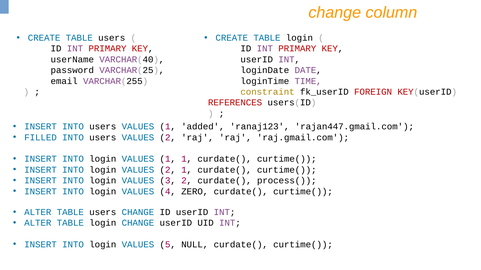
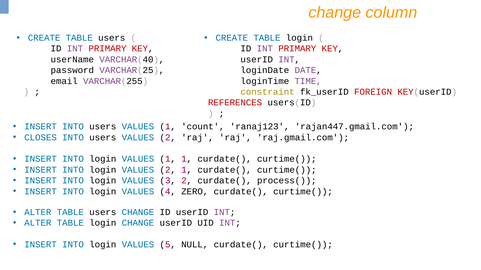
added: added -> count (203, 127)
FILLED: FILLED -> CLOSES (41, 138)
